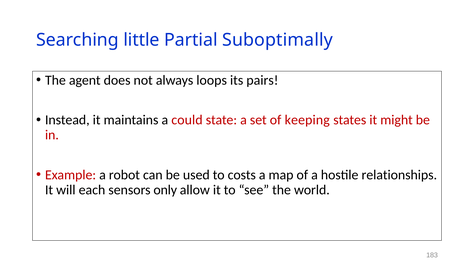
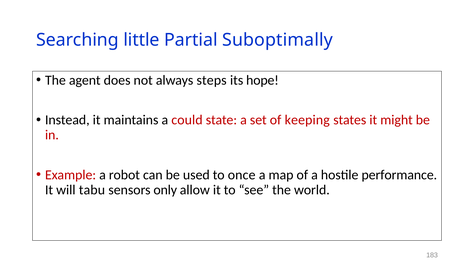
loops: loops -> steps (212, 80)
pairs: pairs -> hope (262, 80)
costs: costs -> once (242, 175)
relationships: relationships -> performance (399, 175)
each: each -> tabu (92, 190)
